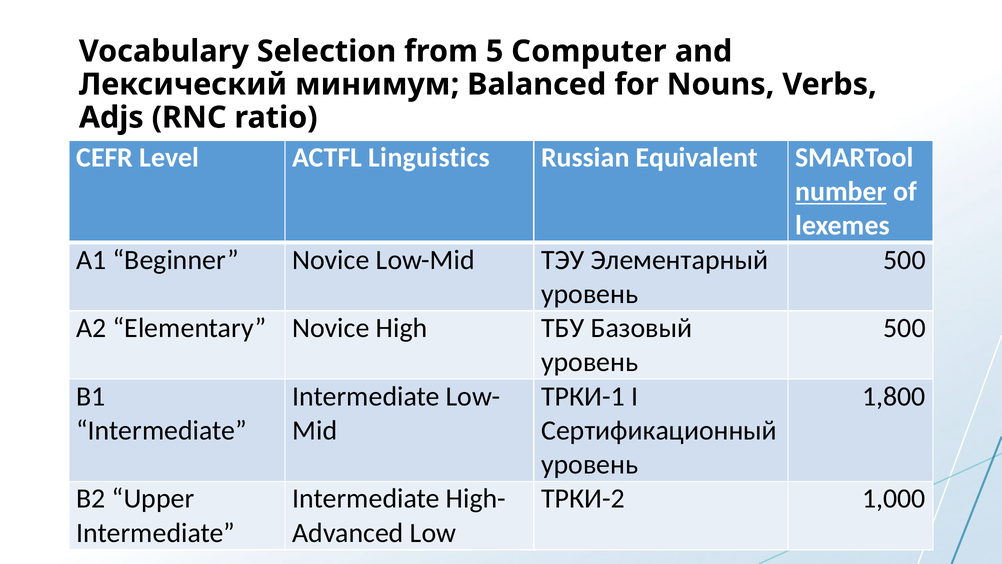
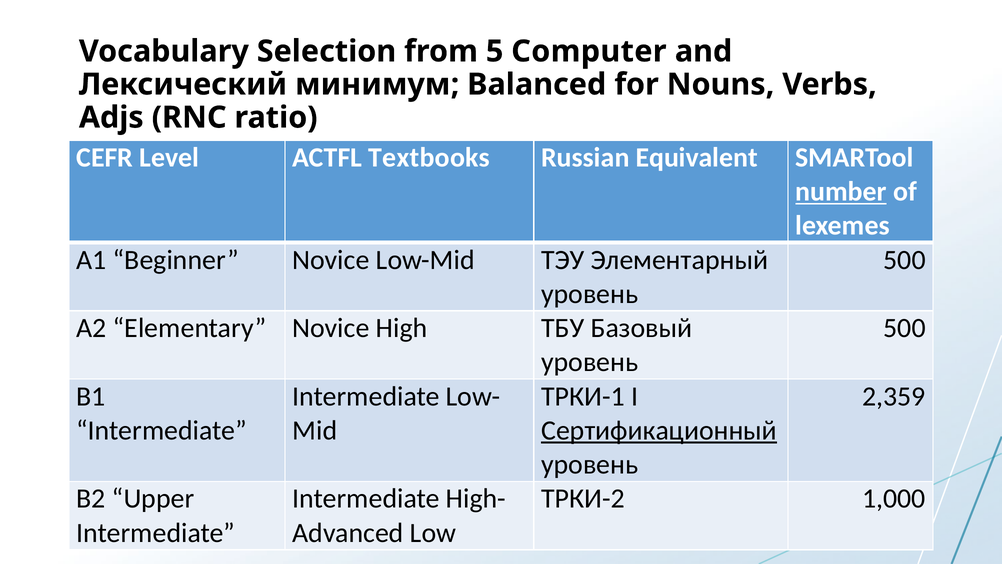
Linguistics: Linguistics -> Textbooks (429, 157)
1,800: 1,800 -> 2,359 (894, 396)
Cертификационный underline: none -> present (659, 430)
